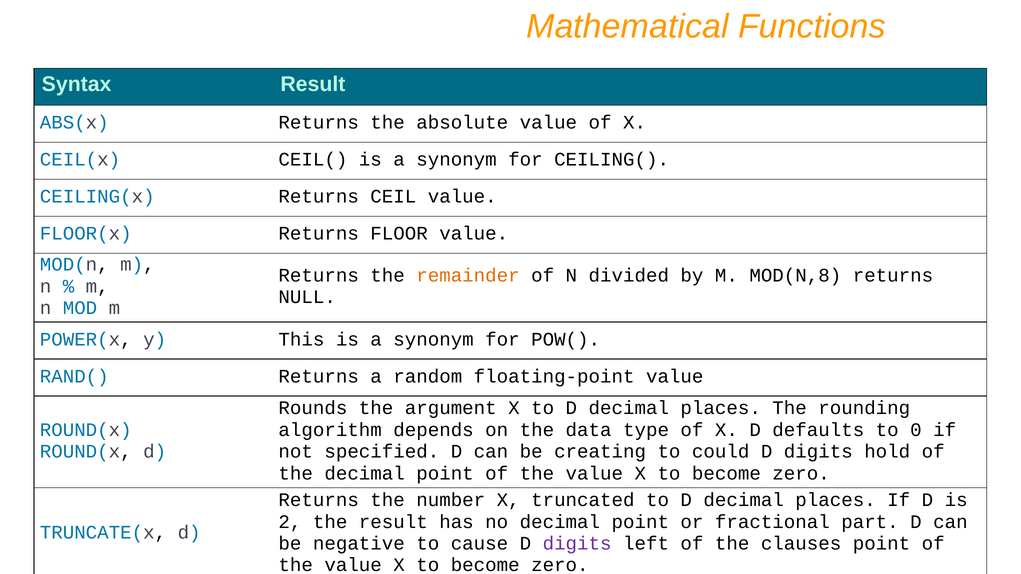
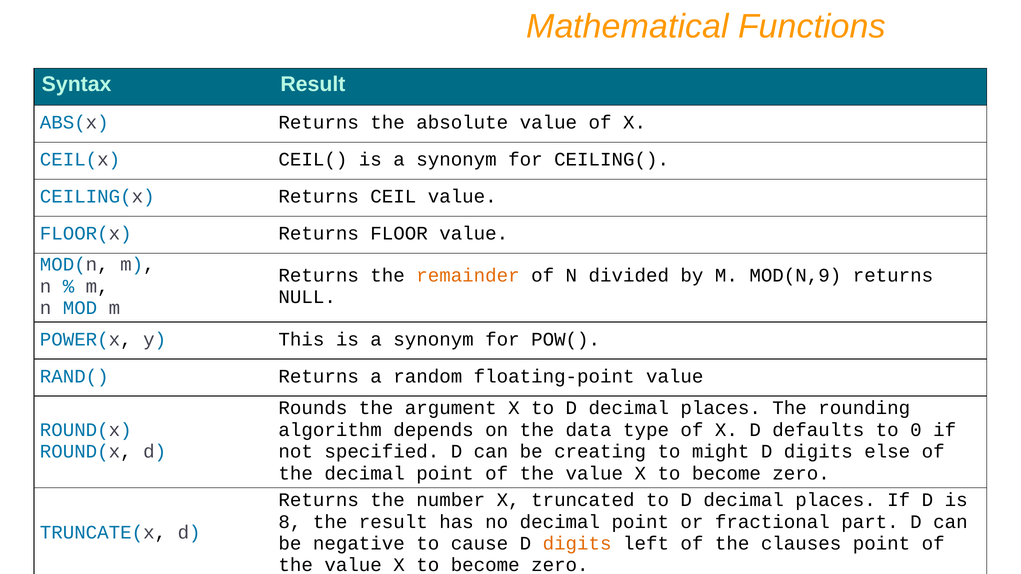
MOD(N,8: MOD(N,8 -> MOD(N,9 (795, 276)
could: could -> might (721, 452)
hold: hold -> else (887, 452)
2: 2 -> 8 (290, 522)
digits colour: purple -> orange (577, 544)
